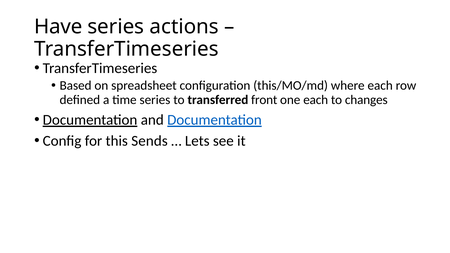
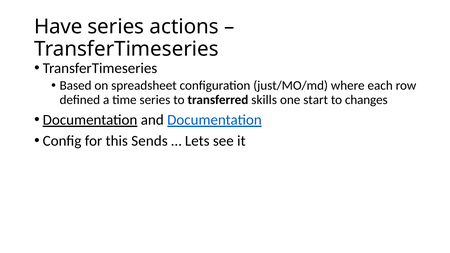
this/MO/md: this/MO/md -> just/MO/md (291, 86)
front: front -> skills (264, 100)
one each: each -> start (316, 100)
